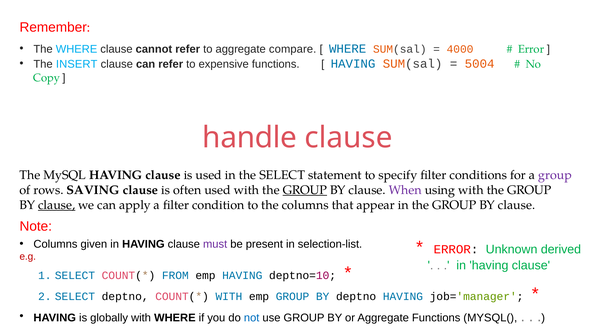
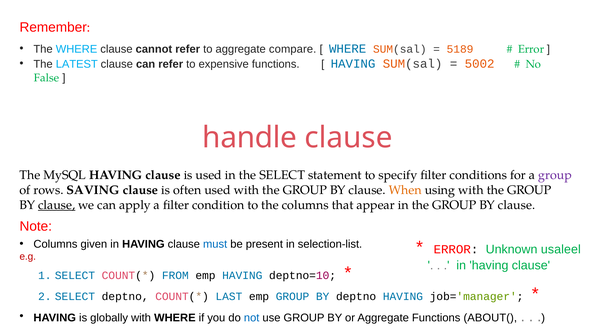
4000: 4000 -> 5189 (460, 49)
INSERT: INSERT -> LATEST (77, 64)
5004: 5004 -> 5002 (480, 64)
Copy: Copy -> False (46, 78)
GROUP underline: present -> none (305, 190)
When colour: purple -> orange (405, 190)
must colour: purple -> blue (215, 244)
derived: derived -> usaleel (561, 249)
WITH: WITH -> LAST (229, 296)
MYSQL(: MYSQL( -> ABOUT( (490, 317)
